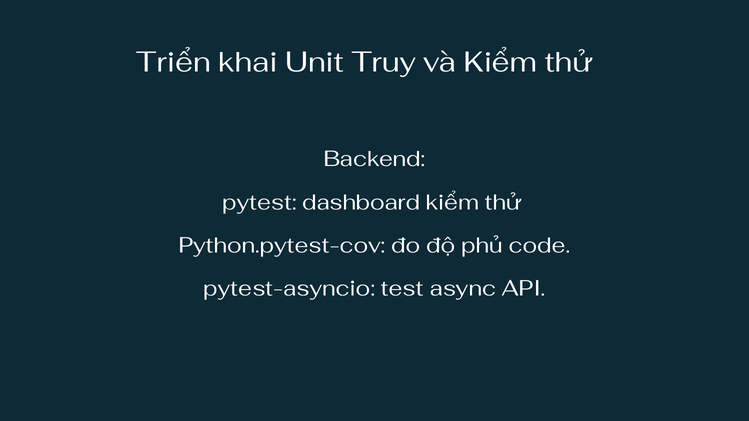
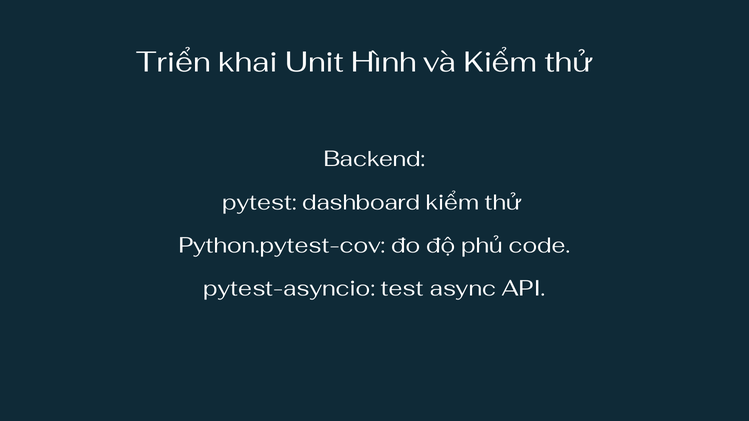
Truy: Truy -> Hình (384, 62)
